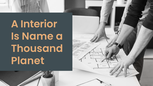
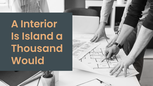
Name: Name -> Island (38, 36)
Planet: Planet -> Would (28, 61)
